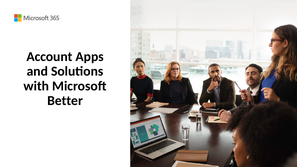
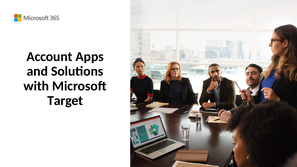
Better: Better -> Target (65, 101)
